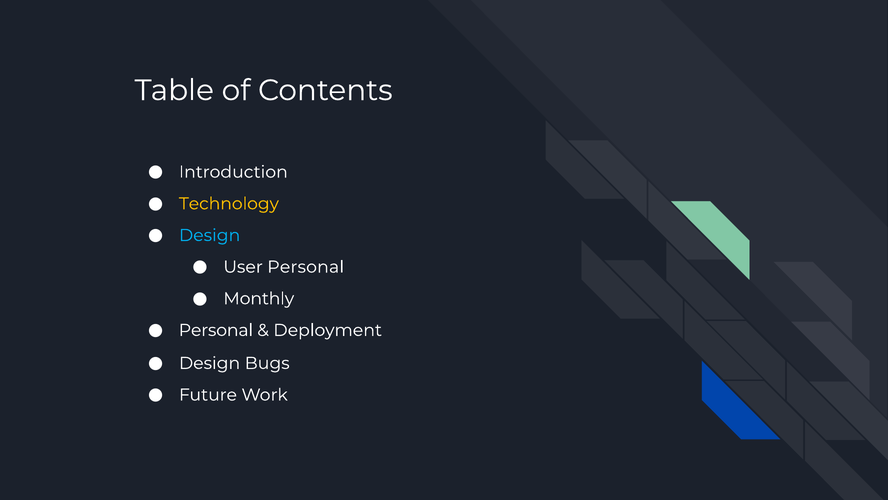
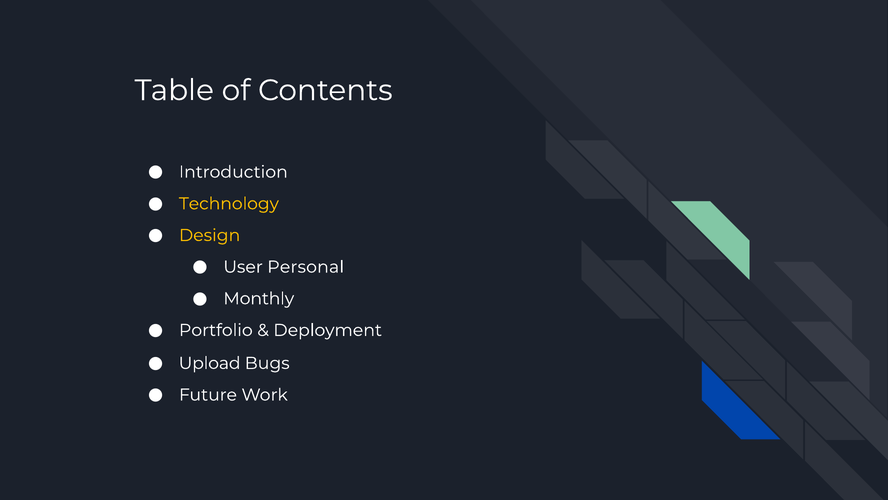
Design colour: light blue -> yellow (210, 235)
Personal: Personal -> Portfolio (216, 330)
Design: Design -> Upload (210, 363)
